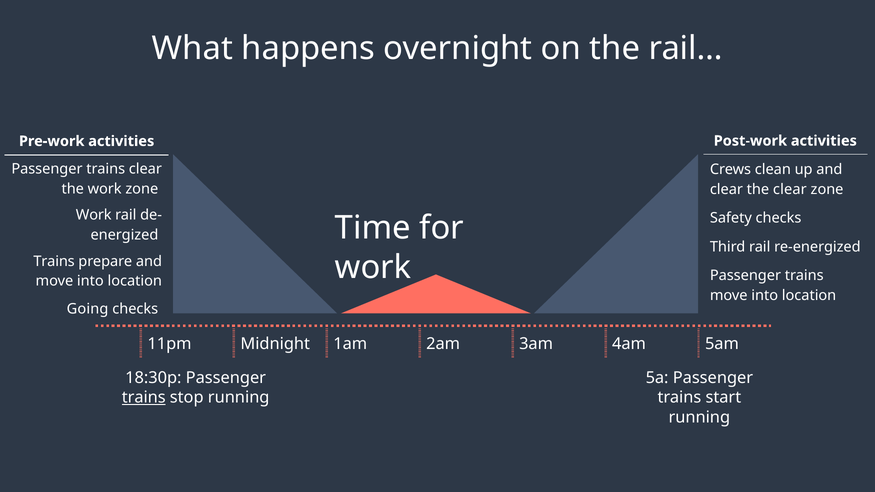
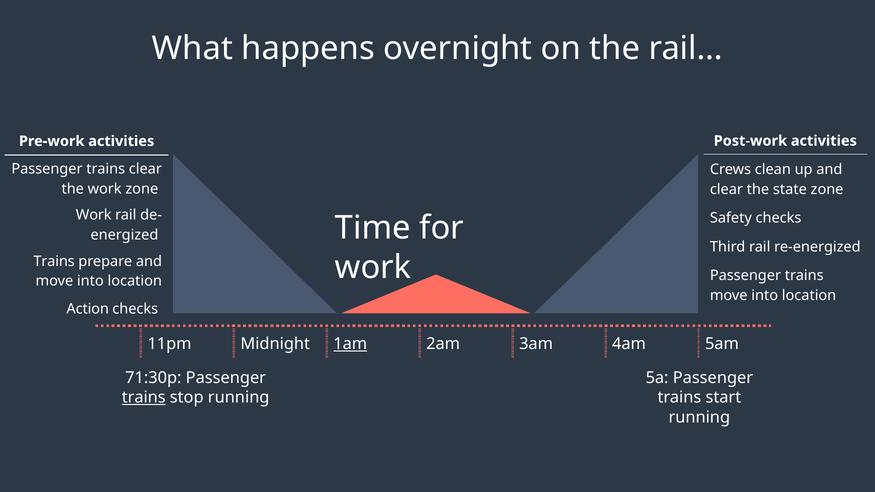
the clear: clear -> state (790, 189)
Going: Going -> Action (88, 309)
1am underline: none -> present (350, 344)
18:30p: 18:30p -> 71:30p (153, 378)
